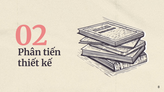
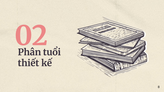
tiến: tiến -> tuổi (52, 52)
